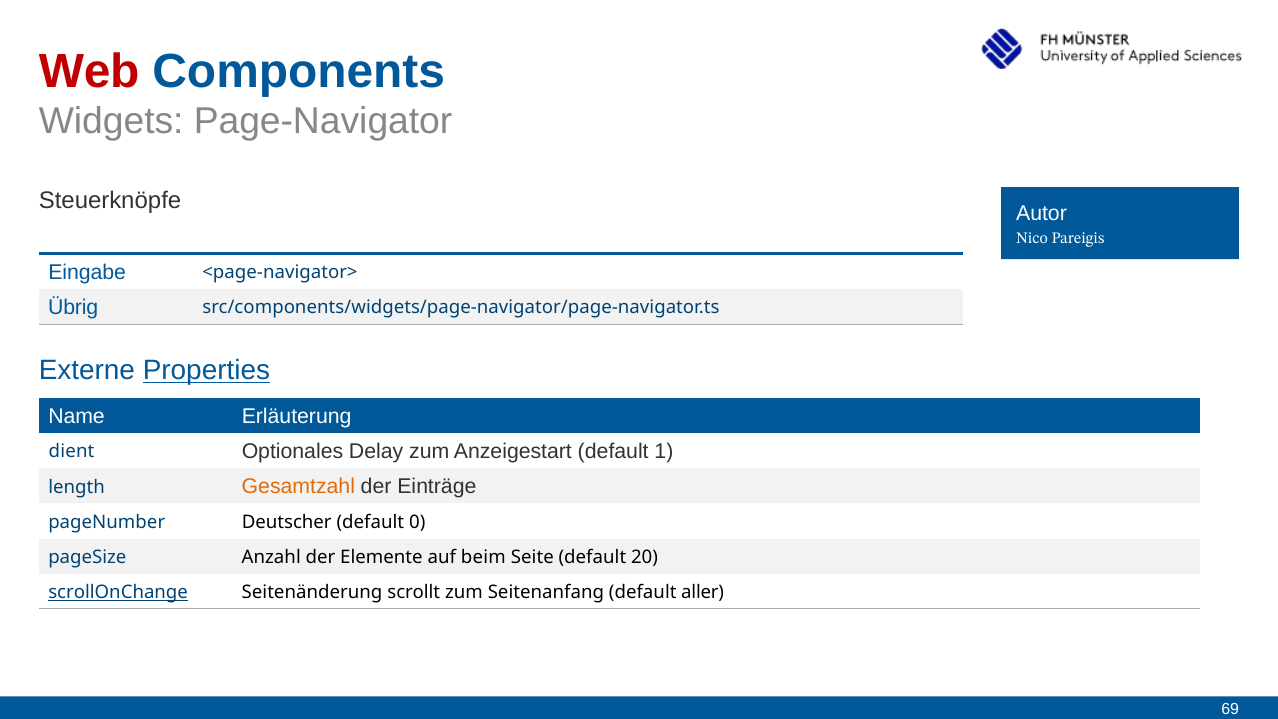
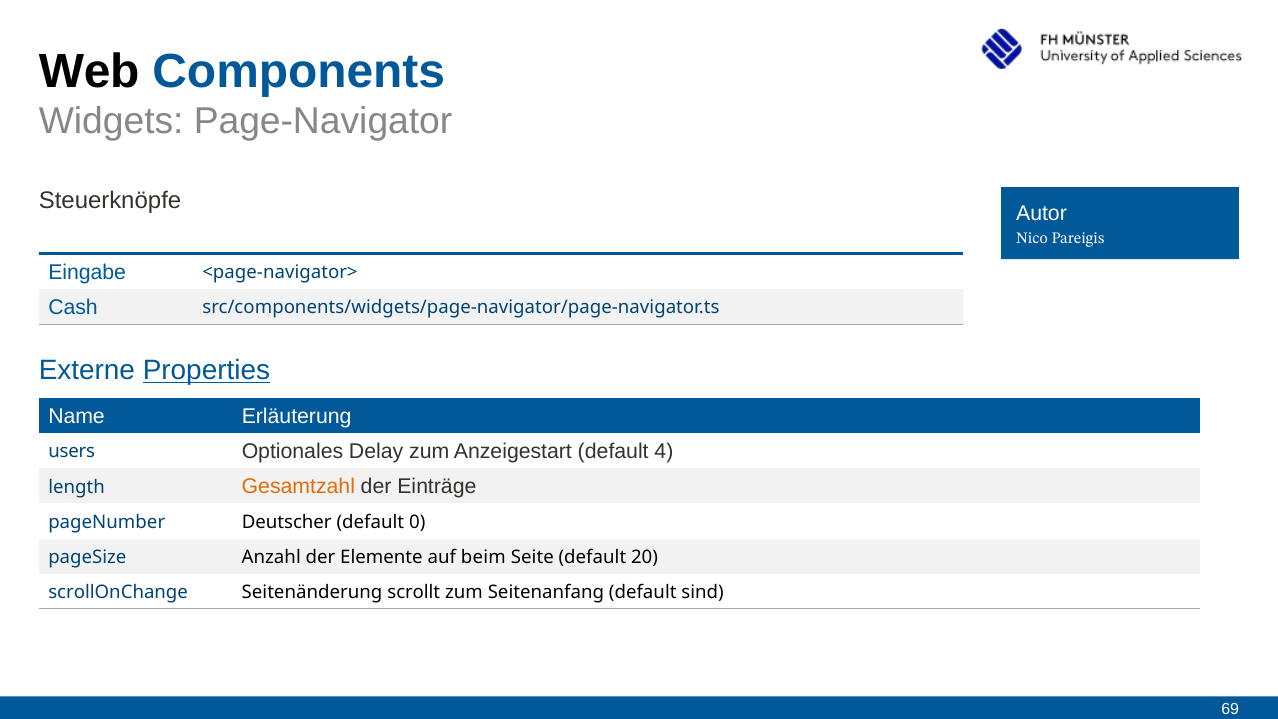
Web colour: red -> black (89, 71)
Übrig: Übrig -> Cash (73, 308)
dient: dient -> users (72, 452)
1: 1 -> 4 (664, 452)
scrollOnChange underline: present -> none (118, 592)
aller: aller -> sind (703, 592)
